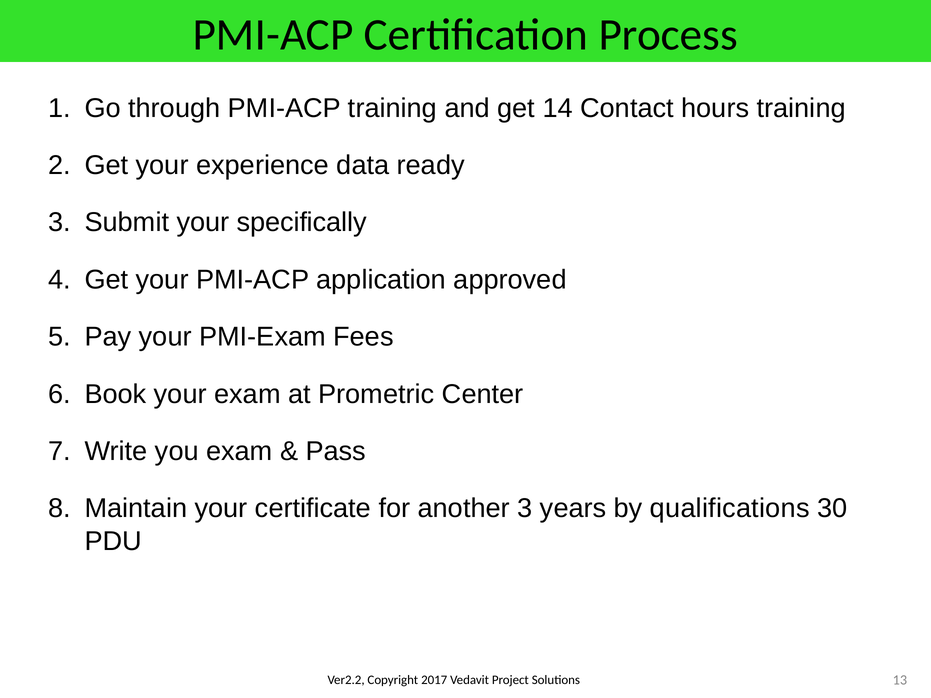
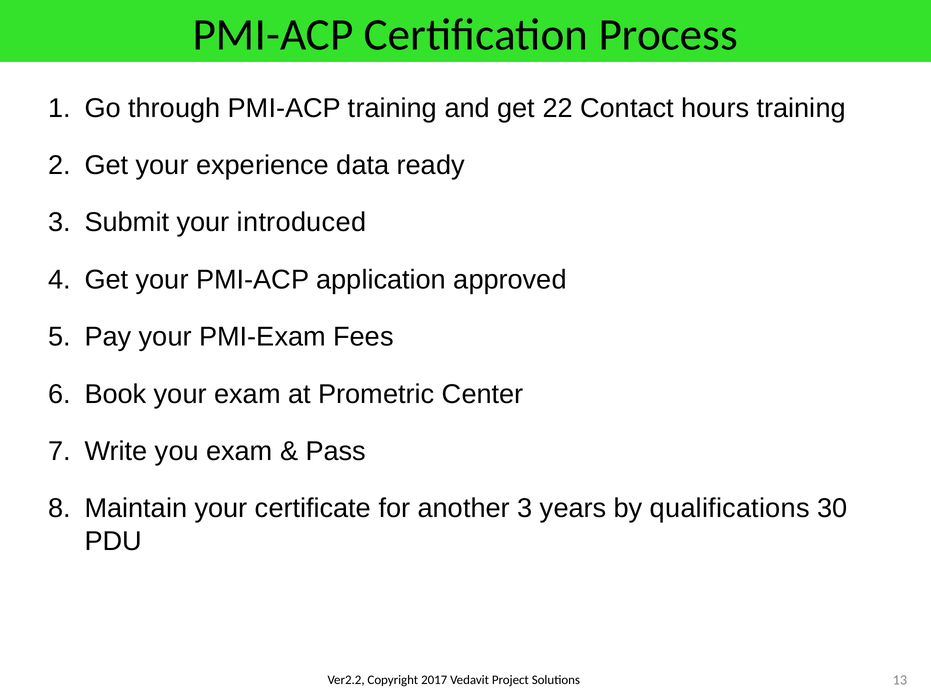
14: 14 -> 22 (558, 108)
specifically: specifically -> introduced (302, 223)
